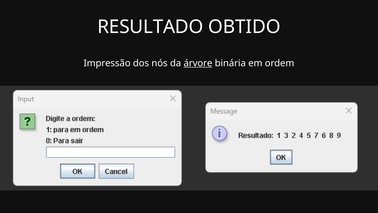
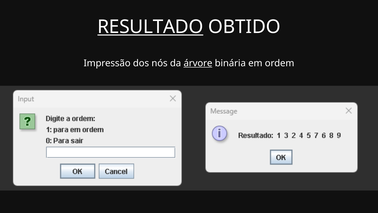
RESULTADO underline: none -> present (150, 27)
